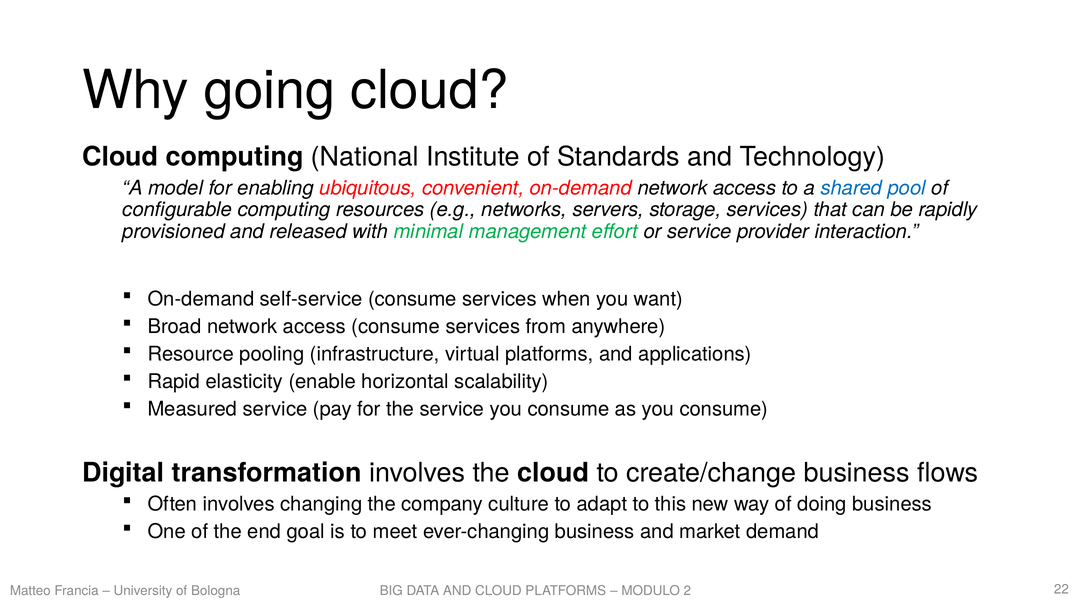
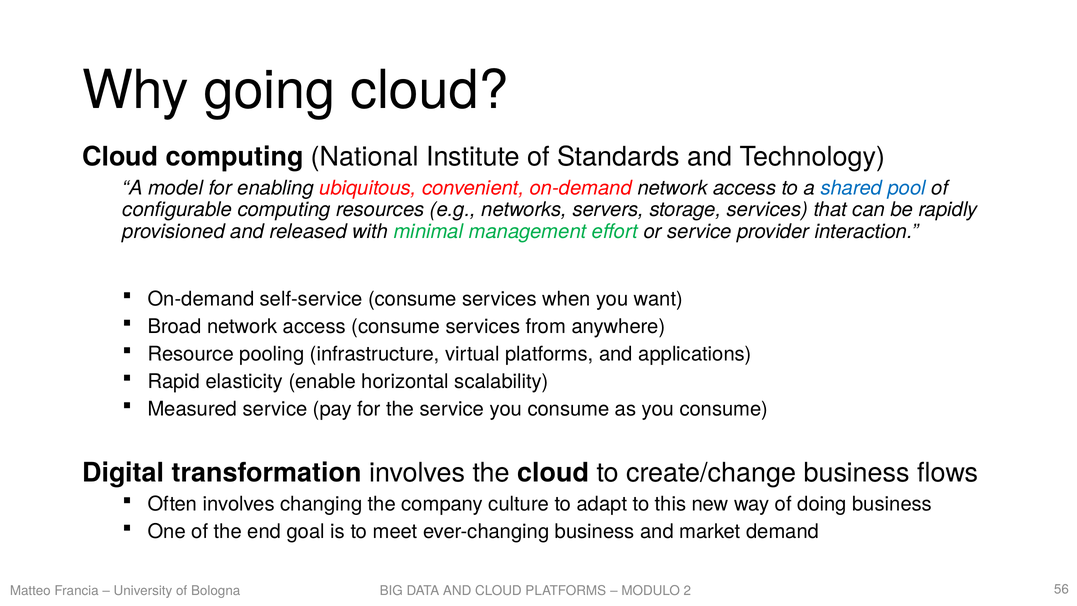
22: 22 -> 56 (1061, 589)
